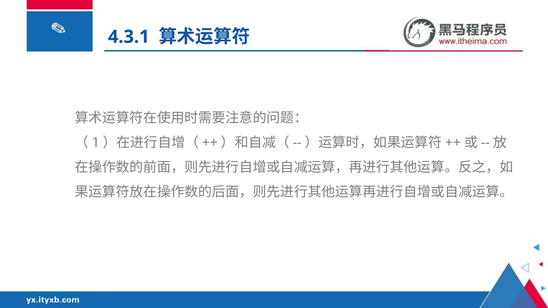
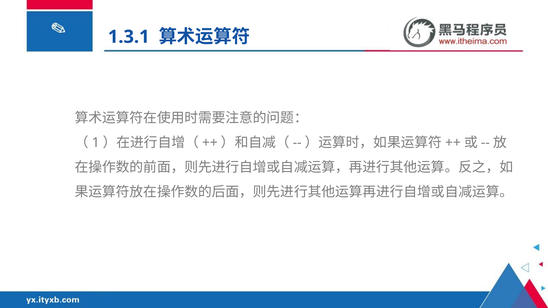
4.3.1: 4.3.1 -> 1.3.1 (129, 37)
